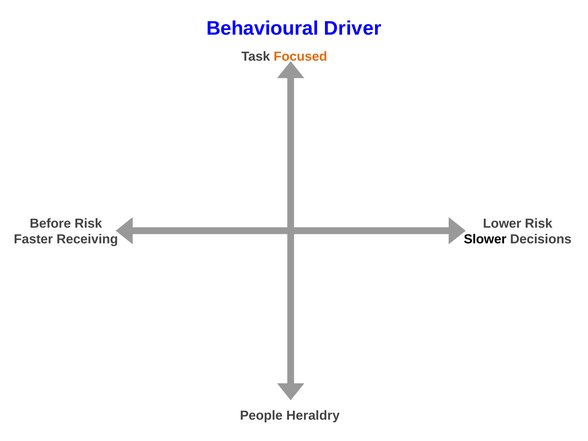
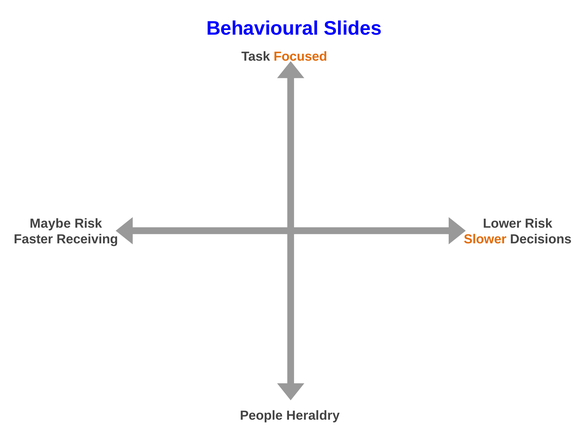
Driver: Driver -> Slides (353, 28)
Before: Before -> Maybe (50, 224)
Slower colour: black -> orange (485, 239)
